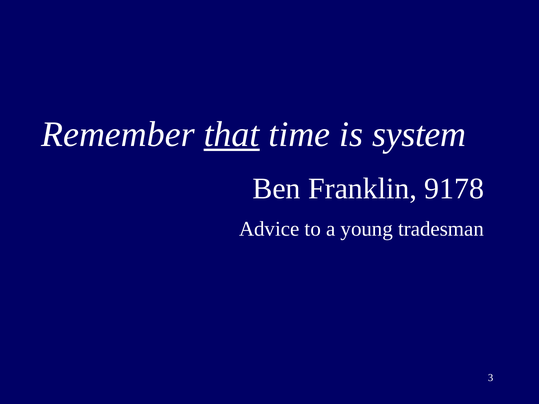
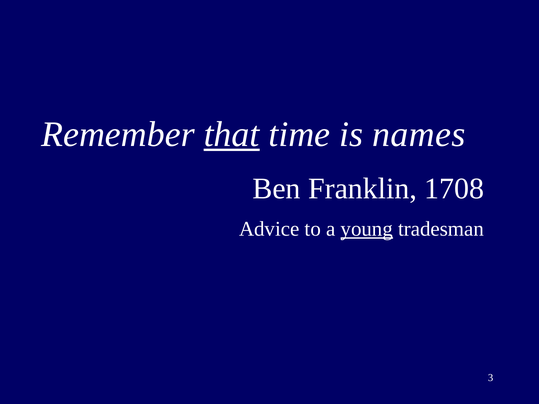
system: system -> names (419, 135)
9178: 9178 -> 1708 (454, 189)
young underline: none -> present (367, 229)
